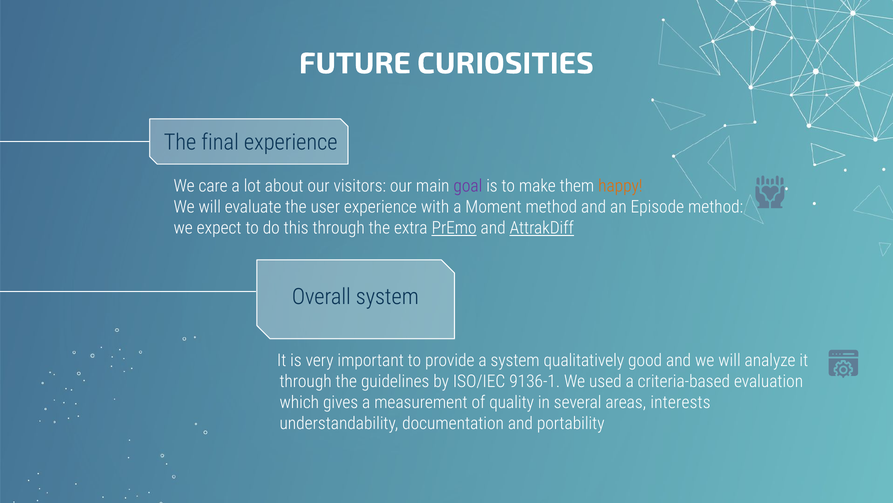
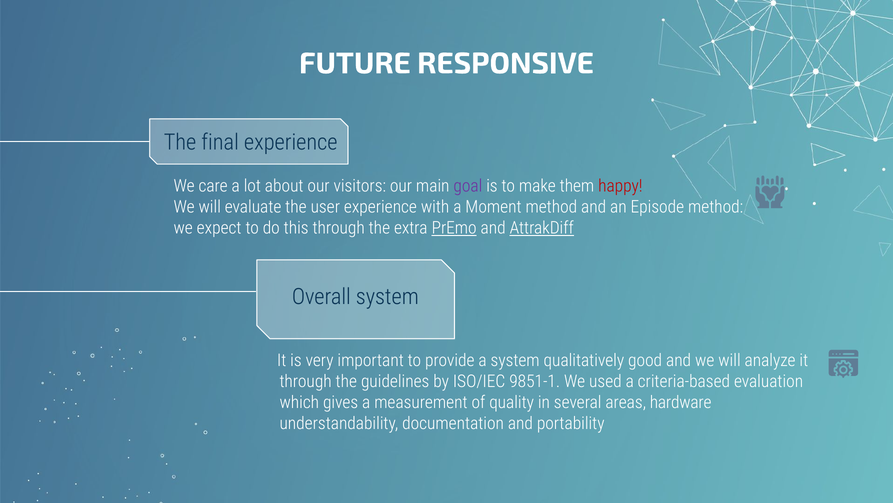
CURIOSITIES: CURIOSITIES -> RESPONSIVE (506, 63)
happy colour: orange -> red (620, 186)
9136-1: 9136-1 -> 9851-1 (535, 381)
interests: interests -> hardware (681, 402)
